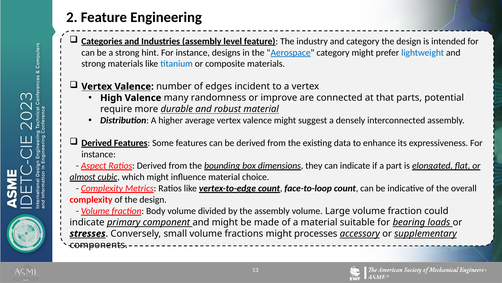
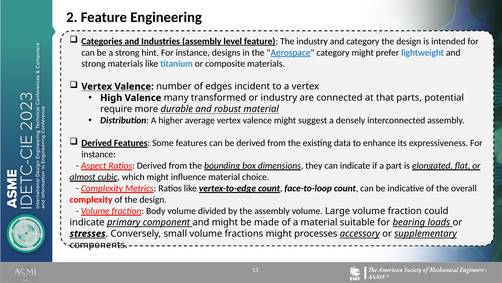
randomness: randomness -> transformed (219, 98)
or improve: improve -> industry (279, 98)
